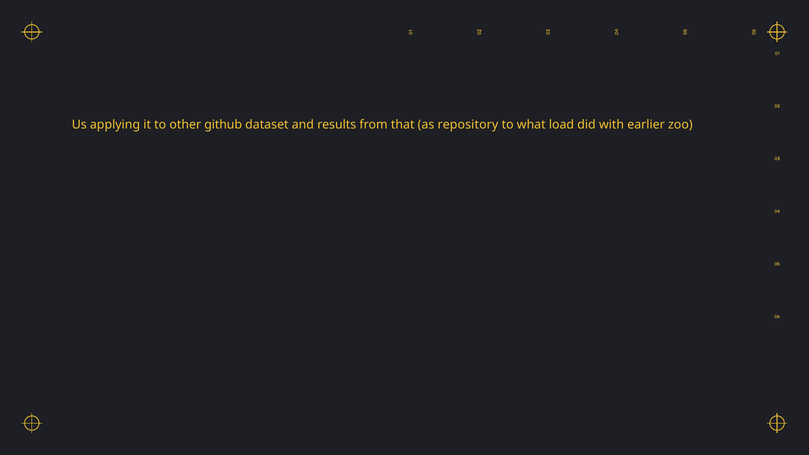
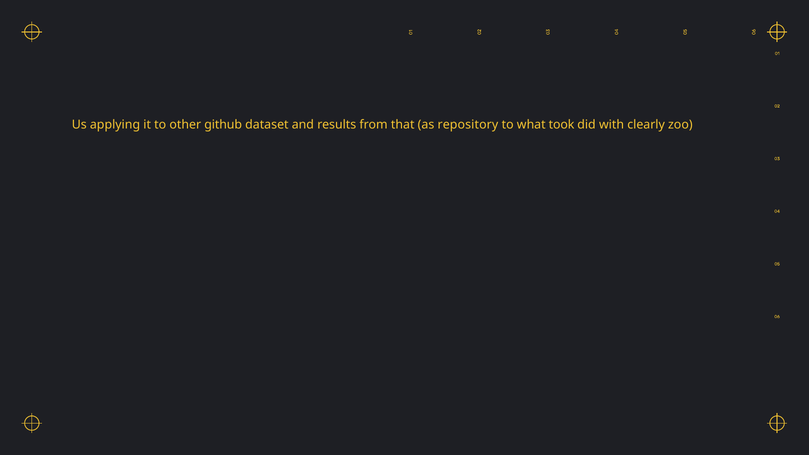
load: load -> took (562, 125)
earlier: earlier -> clearly (646, 125)
